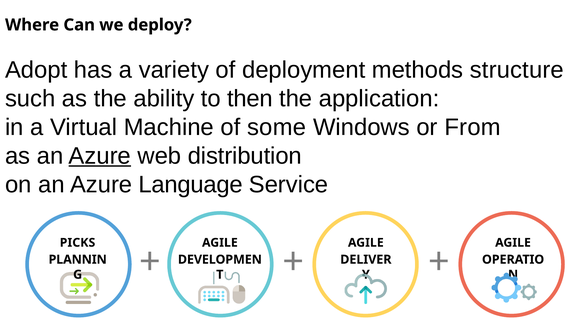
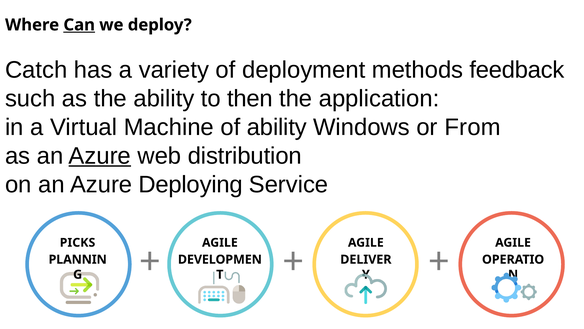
Can underline: none -> present (79, 25)
Adopt: Adopt -> Catch (36, 70)
structure: structure -> feedback (517, 70)
of some: some -> ability (277, 127)
Language: Language -> Deploying (191, 184)
